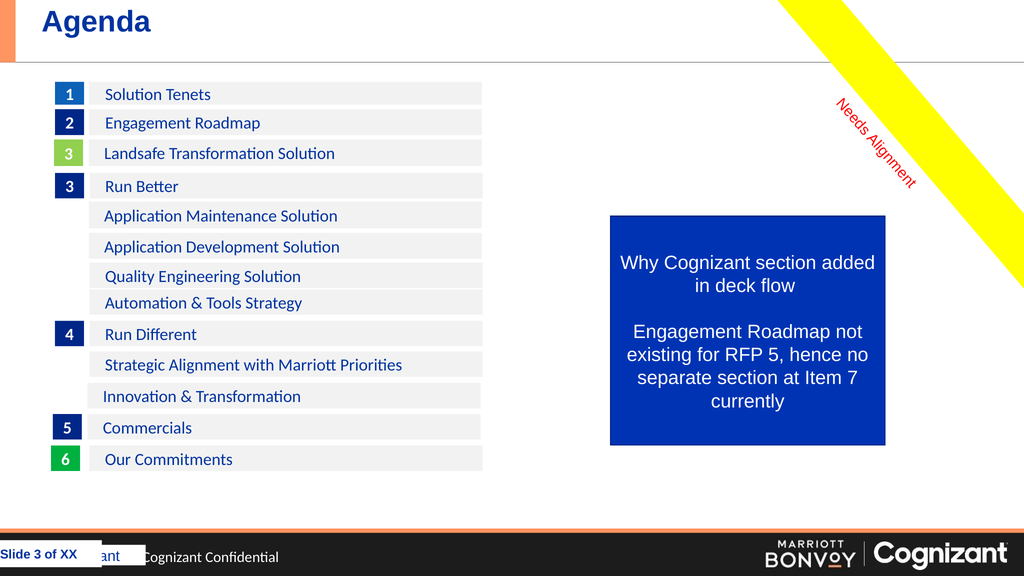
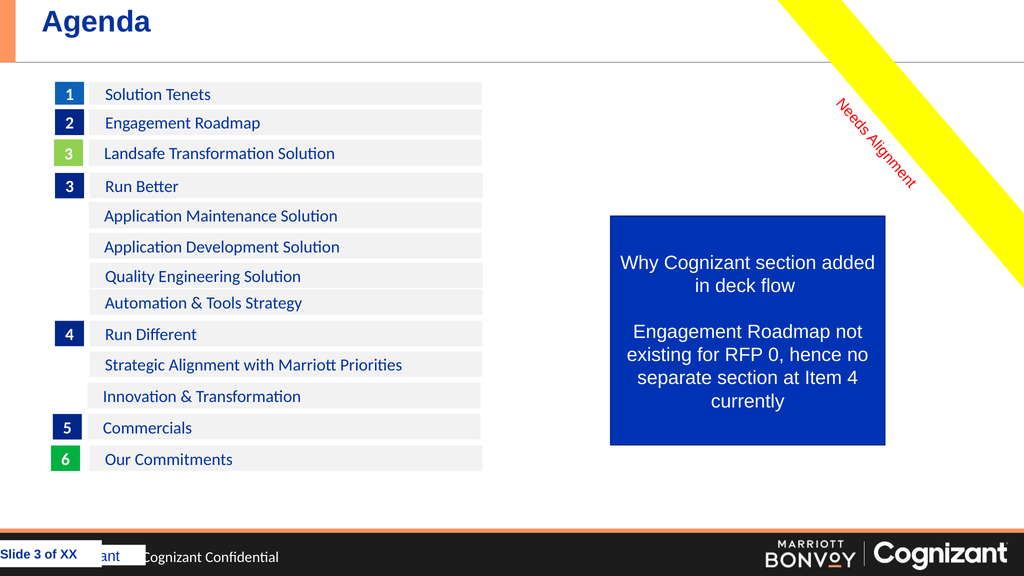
RFP 5: 5 -> 0 (776, 355)
Item 7: 7 -> 4 (853, 378)
